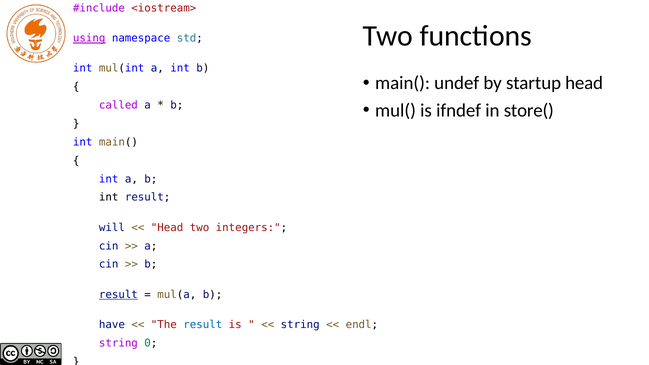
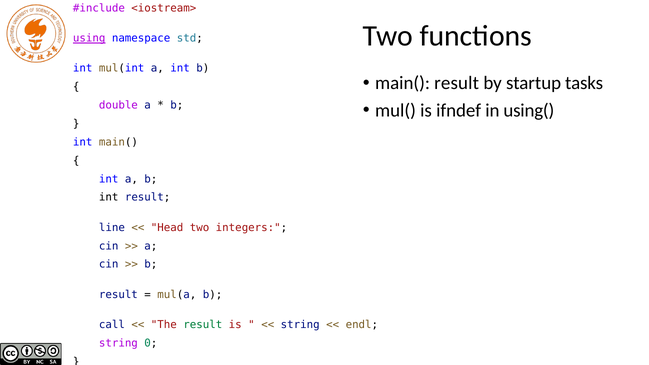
main( undef: undef -> result (457, 83)
startup head: head -> tasks (584, 83)
called: called -> double (118, 105)
store(: store( -> using( (529, 110)
will: will -> line (112, 228)
result underline: present -> none (118, 295)
have: have -> call (112, 325)
result colour: blue -> green (203, 325)
